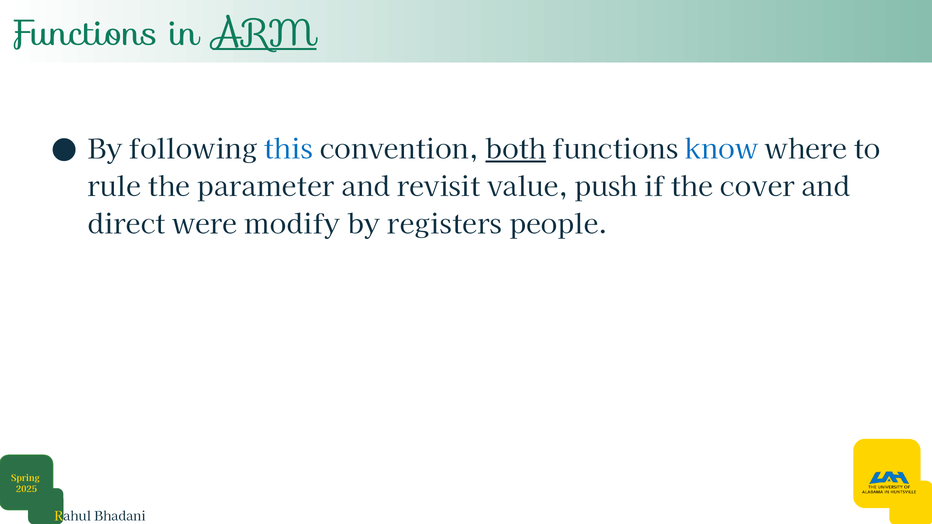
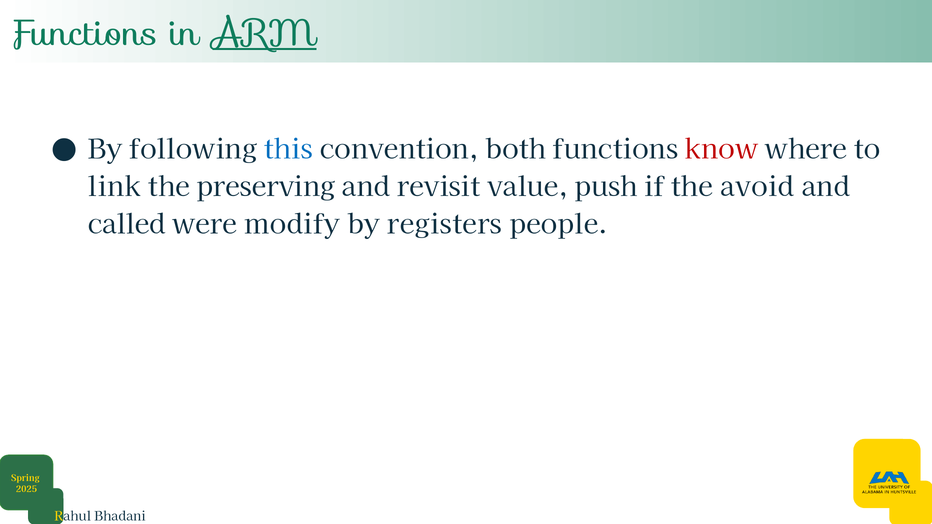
both underline: present -> none (516, 150)
know colour: blue -> red (722, 150)
rule: rule -> link (114, 187)
parameter: parameter -> preserving (266, 187)
cover: cover -> avoid (757, 187)
direct: direct -> called (127, 225)
